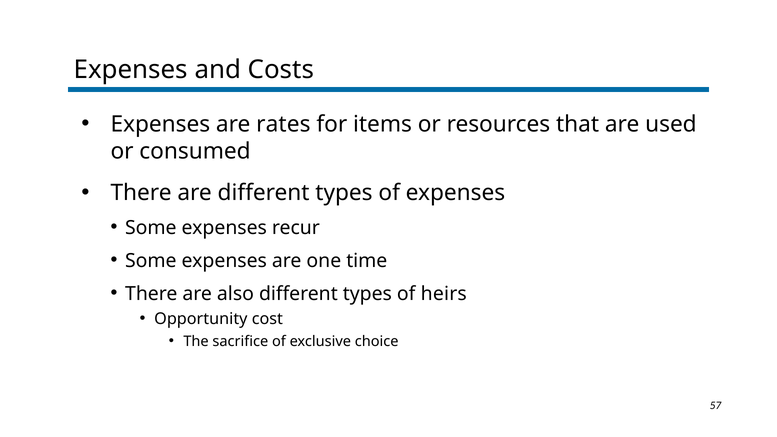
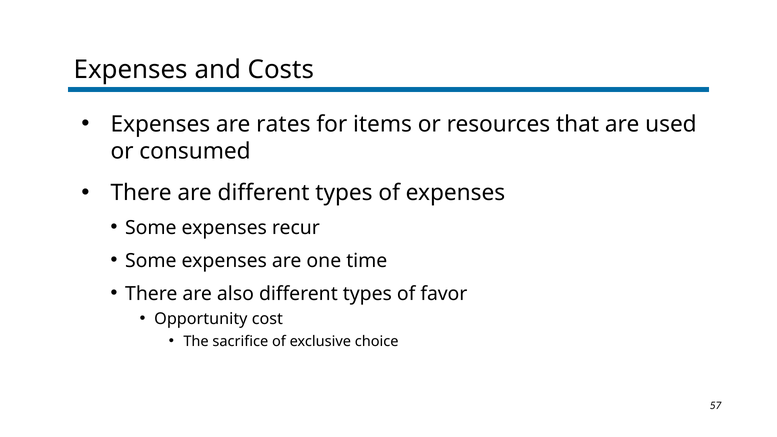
heirs: heirs -> favor (444, 294)
